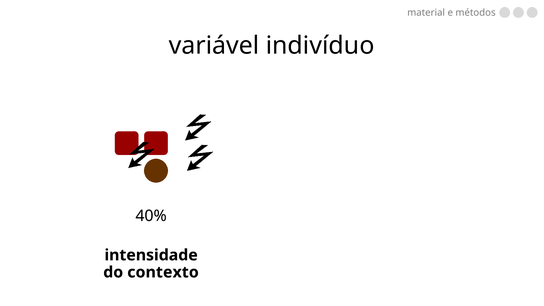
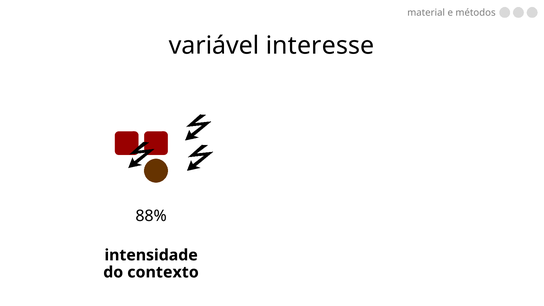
indivíduo: indivíduo -> interesse (320, 46)
40%: 40% -> 88% (151, 216)
